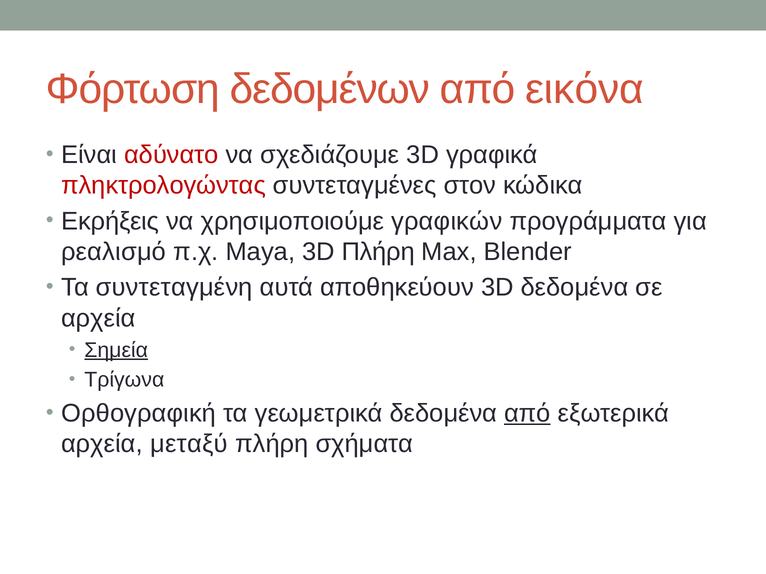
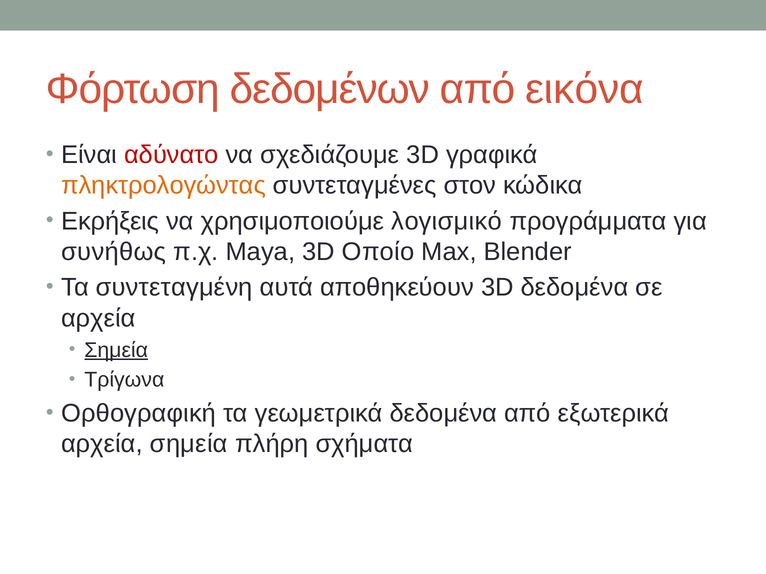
πληκτρολογώντας colour: red -> orange (164, 186)
γραφικών: γραφικών -> λογισμικό (447, 221)
ρεαλισμό: ρεαλισμό -> συνήθως (114, 252)
3D Πλήρη: Πλήρη -> Οποίο (378, 252)
από underline: present -> none (527, 414)
αρχεία μεταξύ: μεταξύ -> σημεία (189, 444)
